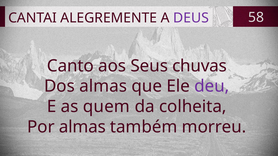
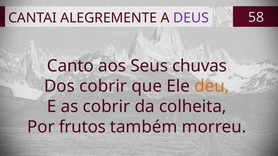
Dos almas: almas -> cobrir (103, 86)
deu colour: purple -> orange (212, 86)
as quem: quem -> cobrir (106, 107)
Por almas: almas -> frutos (82, 127)
